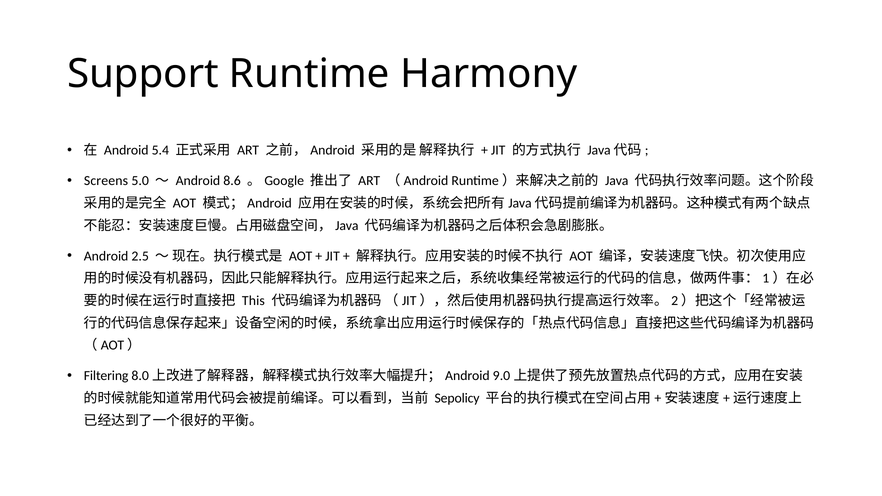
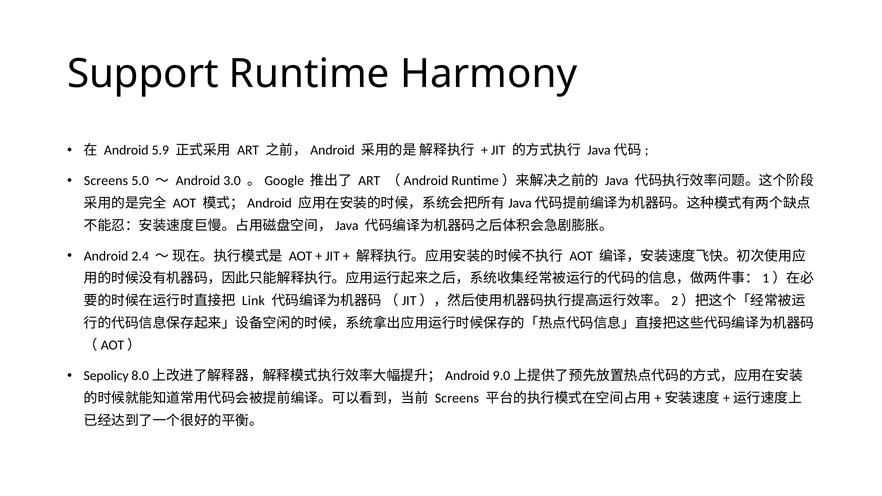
5.4: 5.4 -> 5.9 (160, 150)
8.6: 8.6 -> 3.0 (232, 181)
2.5: 2.5 -> 2.4 (140, 256)
This: This -> Link (253, 301)
Filtering: Filtering -> Sepolicy (106, 376)
Sepolicy: Sepolicy -> Screens (457, 398)
